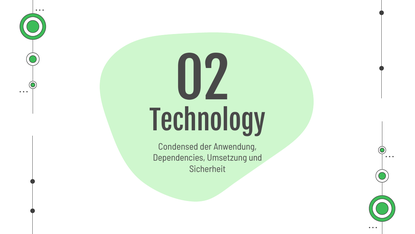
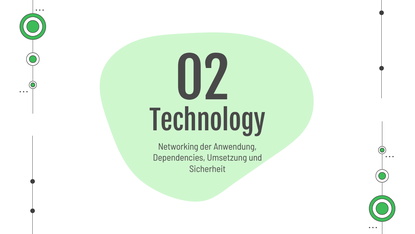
Condensed: Condensed -> Networking (178, 146)
